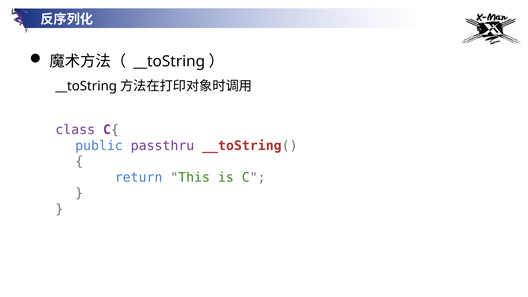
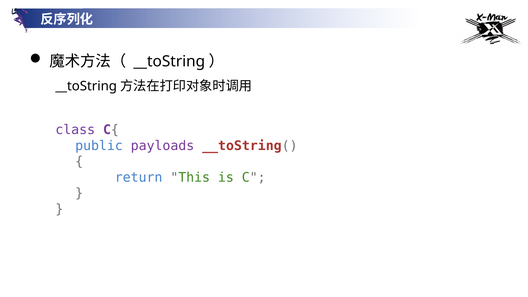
passthru: passthru -> payloads (163, 146)
